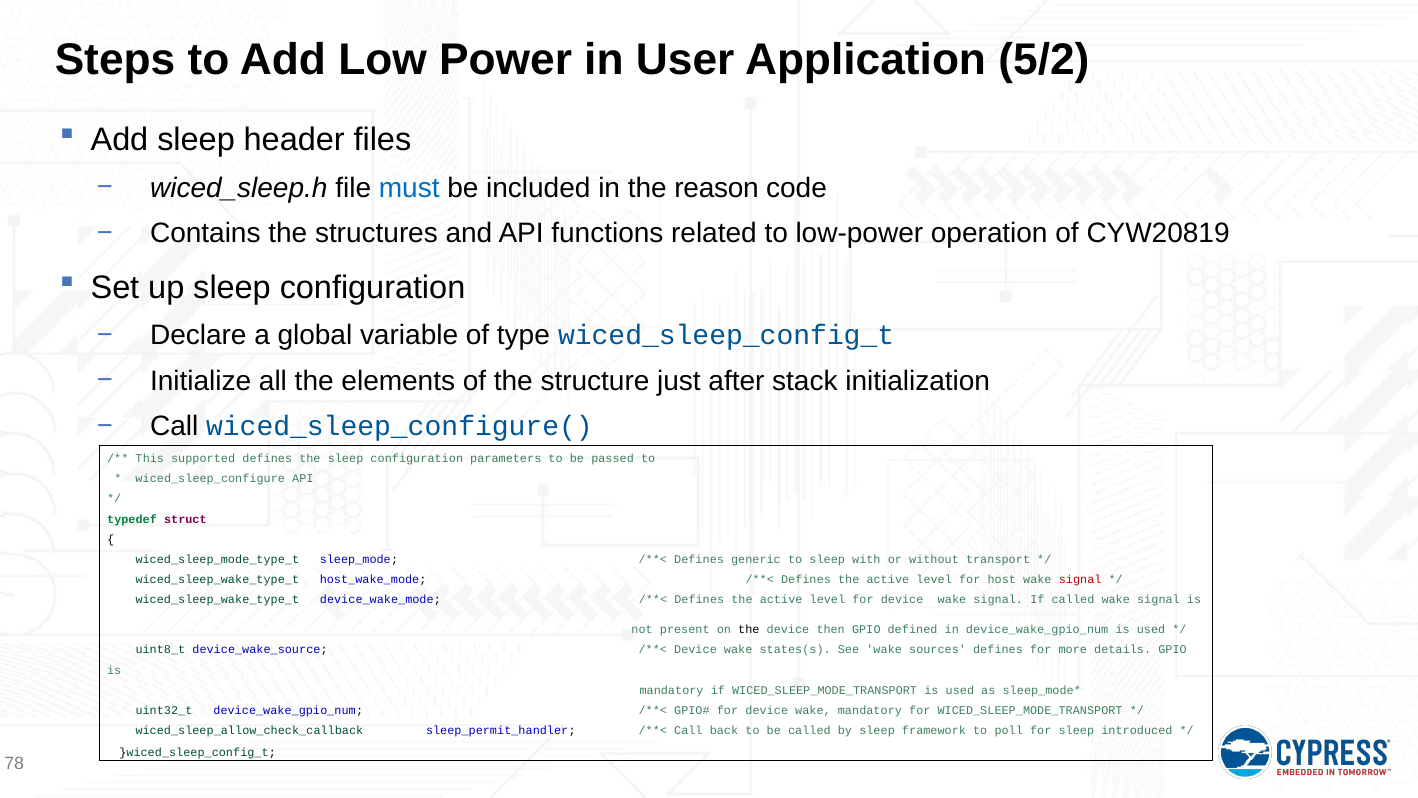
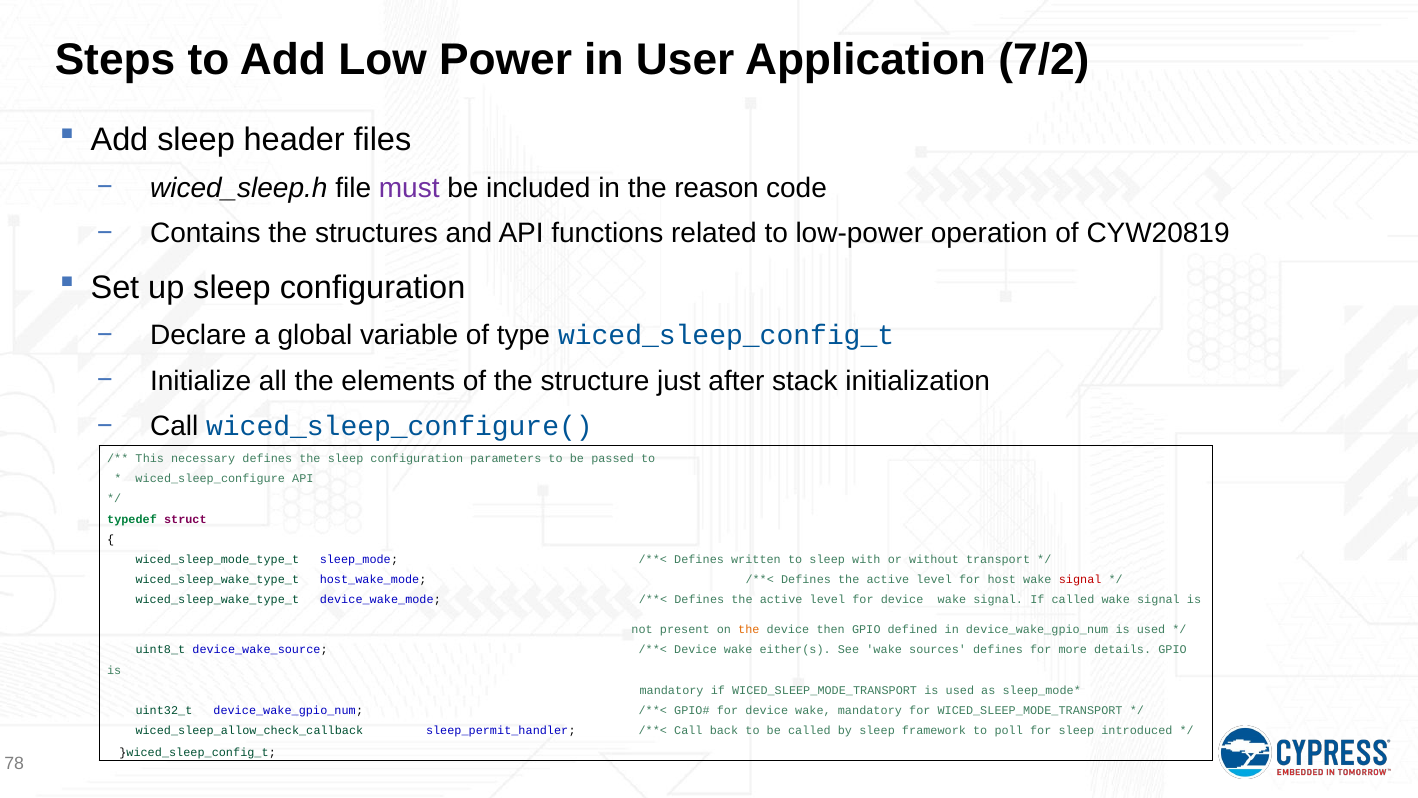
5/2: 5/2 -> 7/2 (1044, 59)
must colour: blue -> purple (409, 188)
supported: supported -> necessary (203, 458)
generic: generic -> written (756, 559)
the colour: black -> orange (749, 630)
states(s: states(s -> either(s (795, 650)
